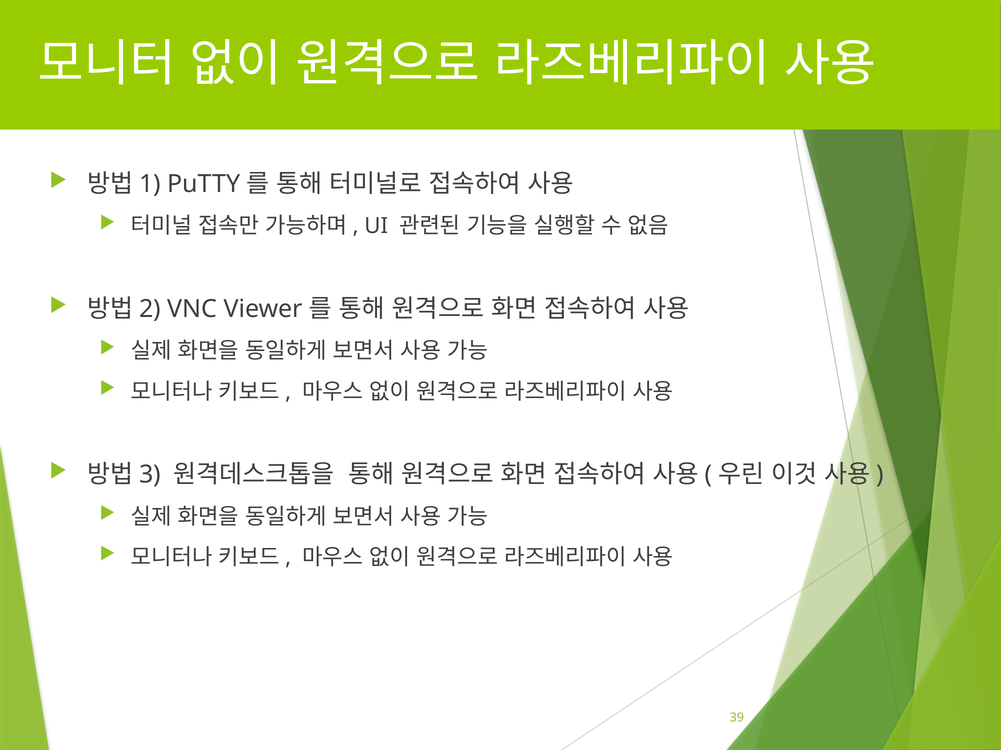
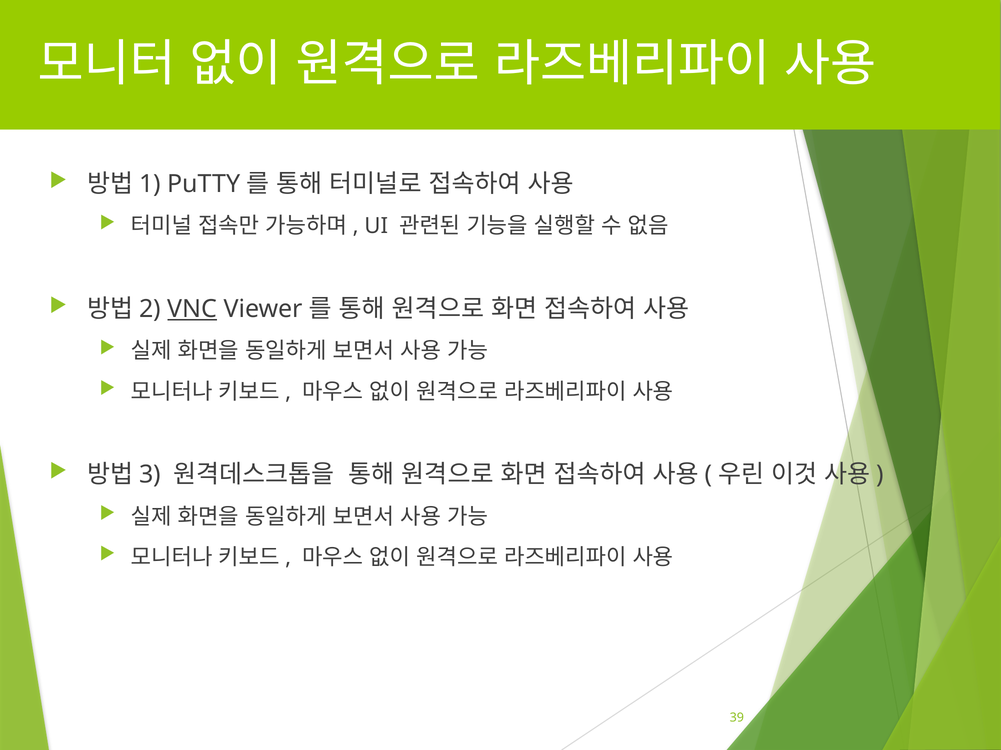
VNC underline: none -> present (192, 309)
